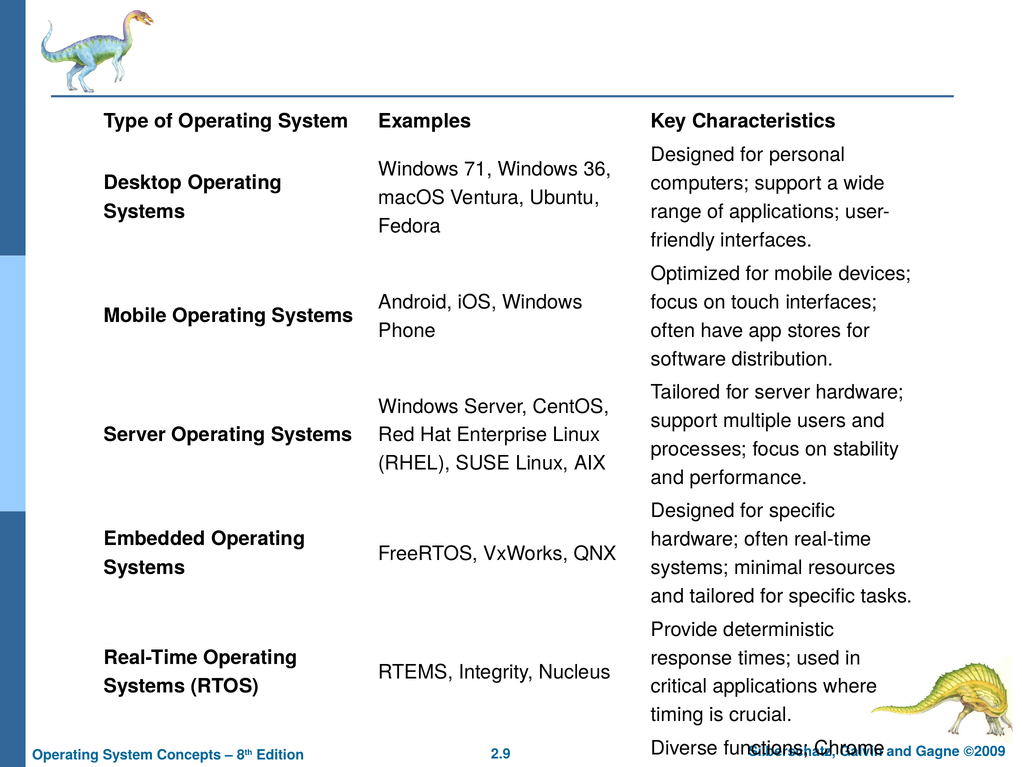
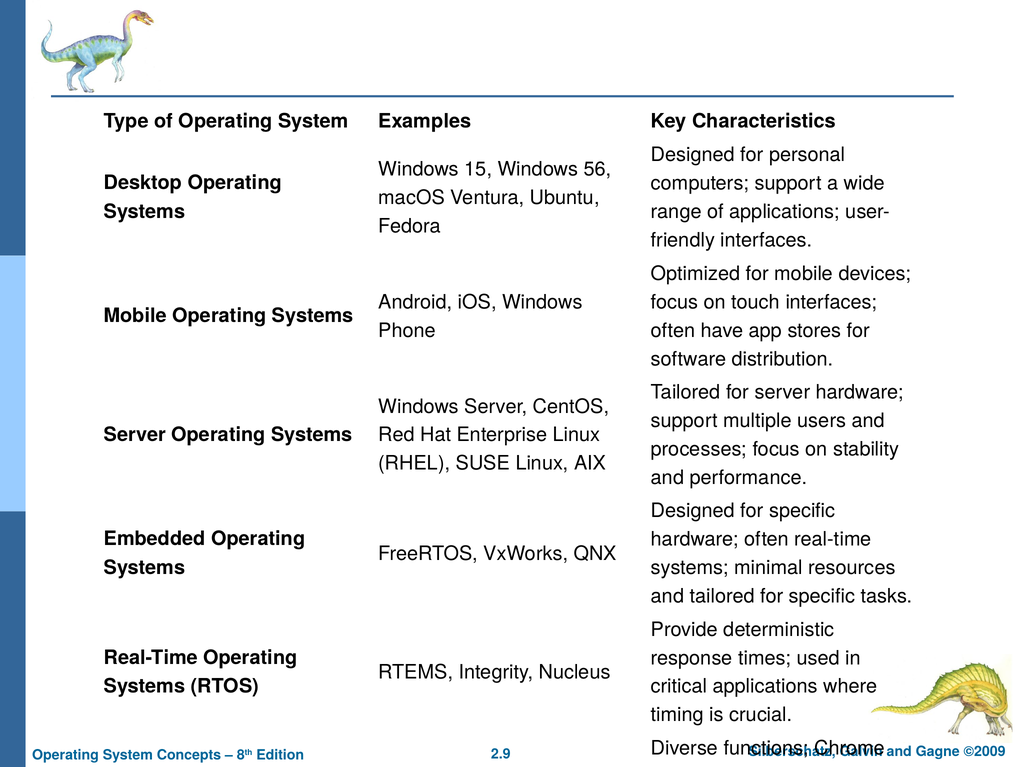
71: 71 -> 15 (478, 169)
36: 36 -> 56 (597, 169)
